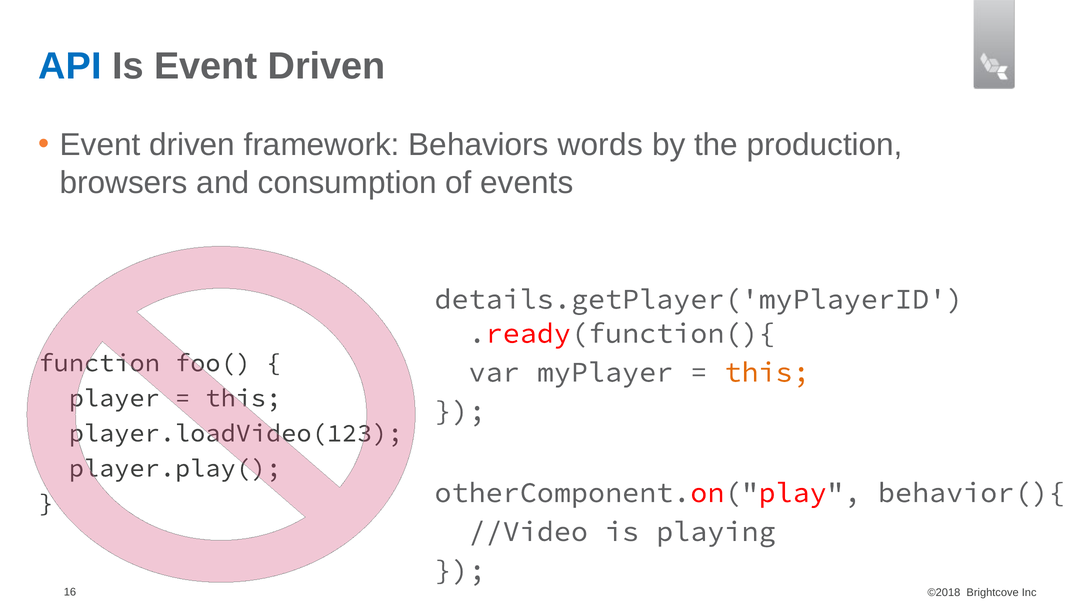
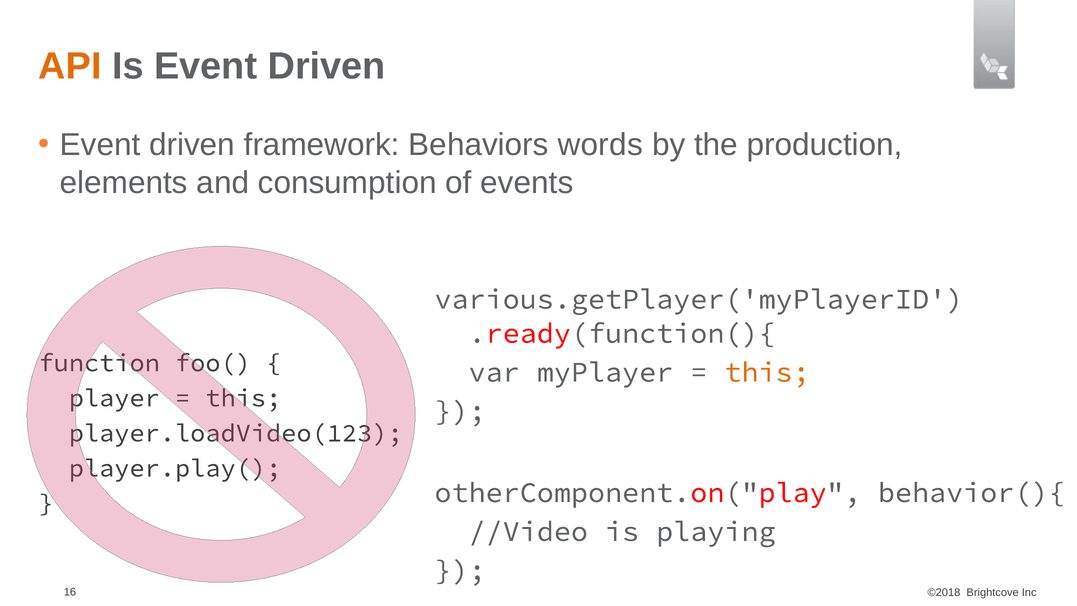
API colour: blue -> orange (70, 66)
browsers: browsers -> elements (124, 183)
details.getPlayer('myPlayerID: details.getPlayer('myPlayerID -> various.getPlayer('myPlayerID (699, 299)
